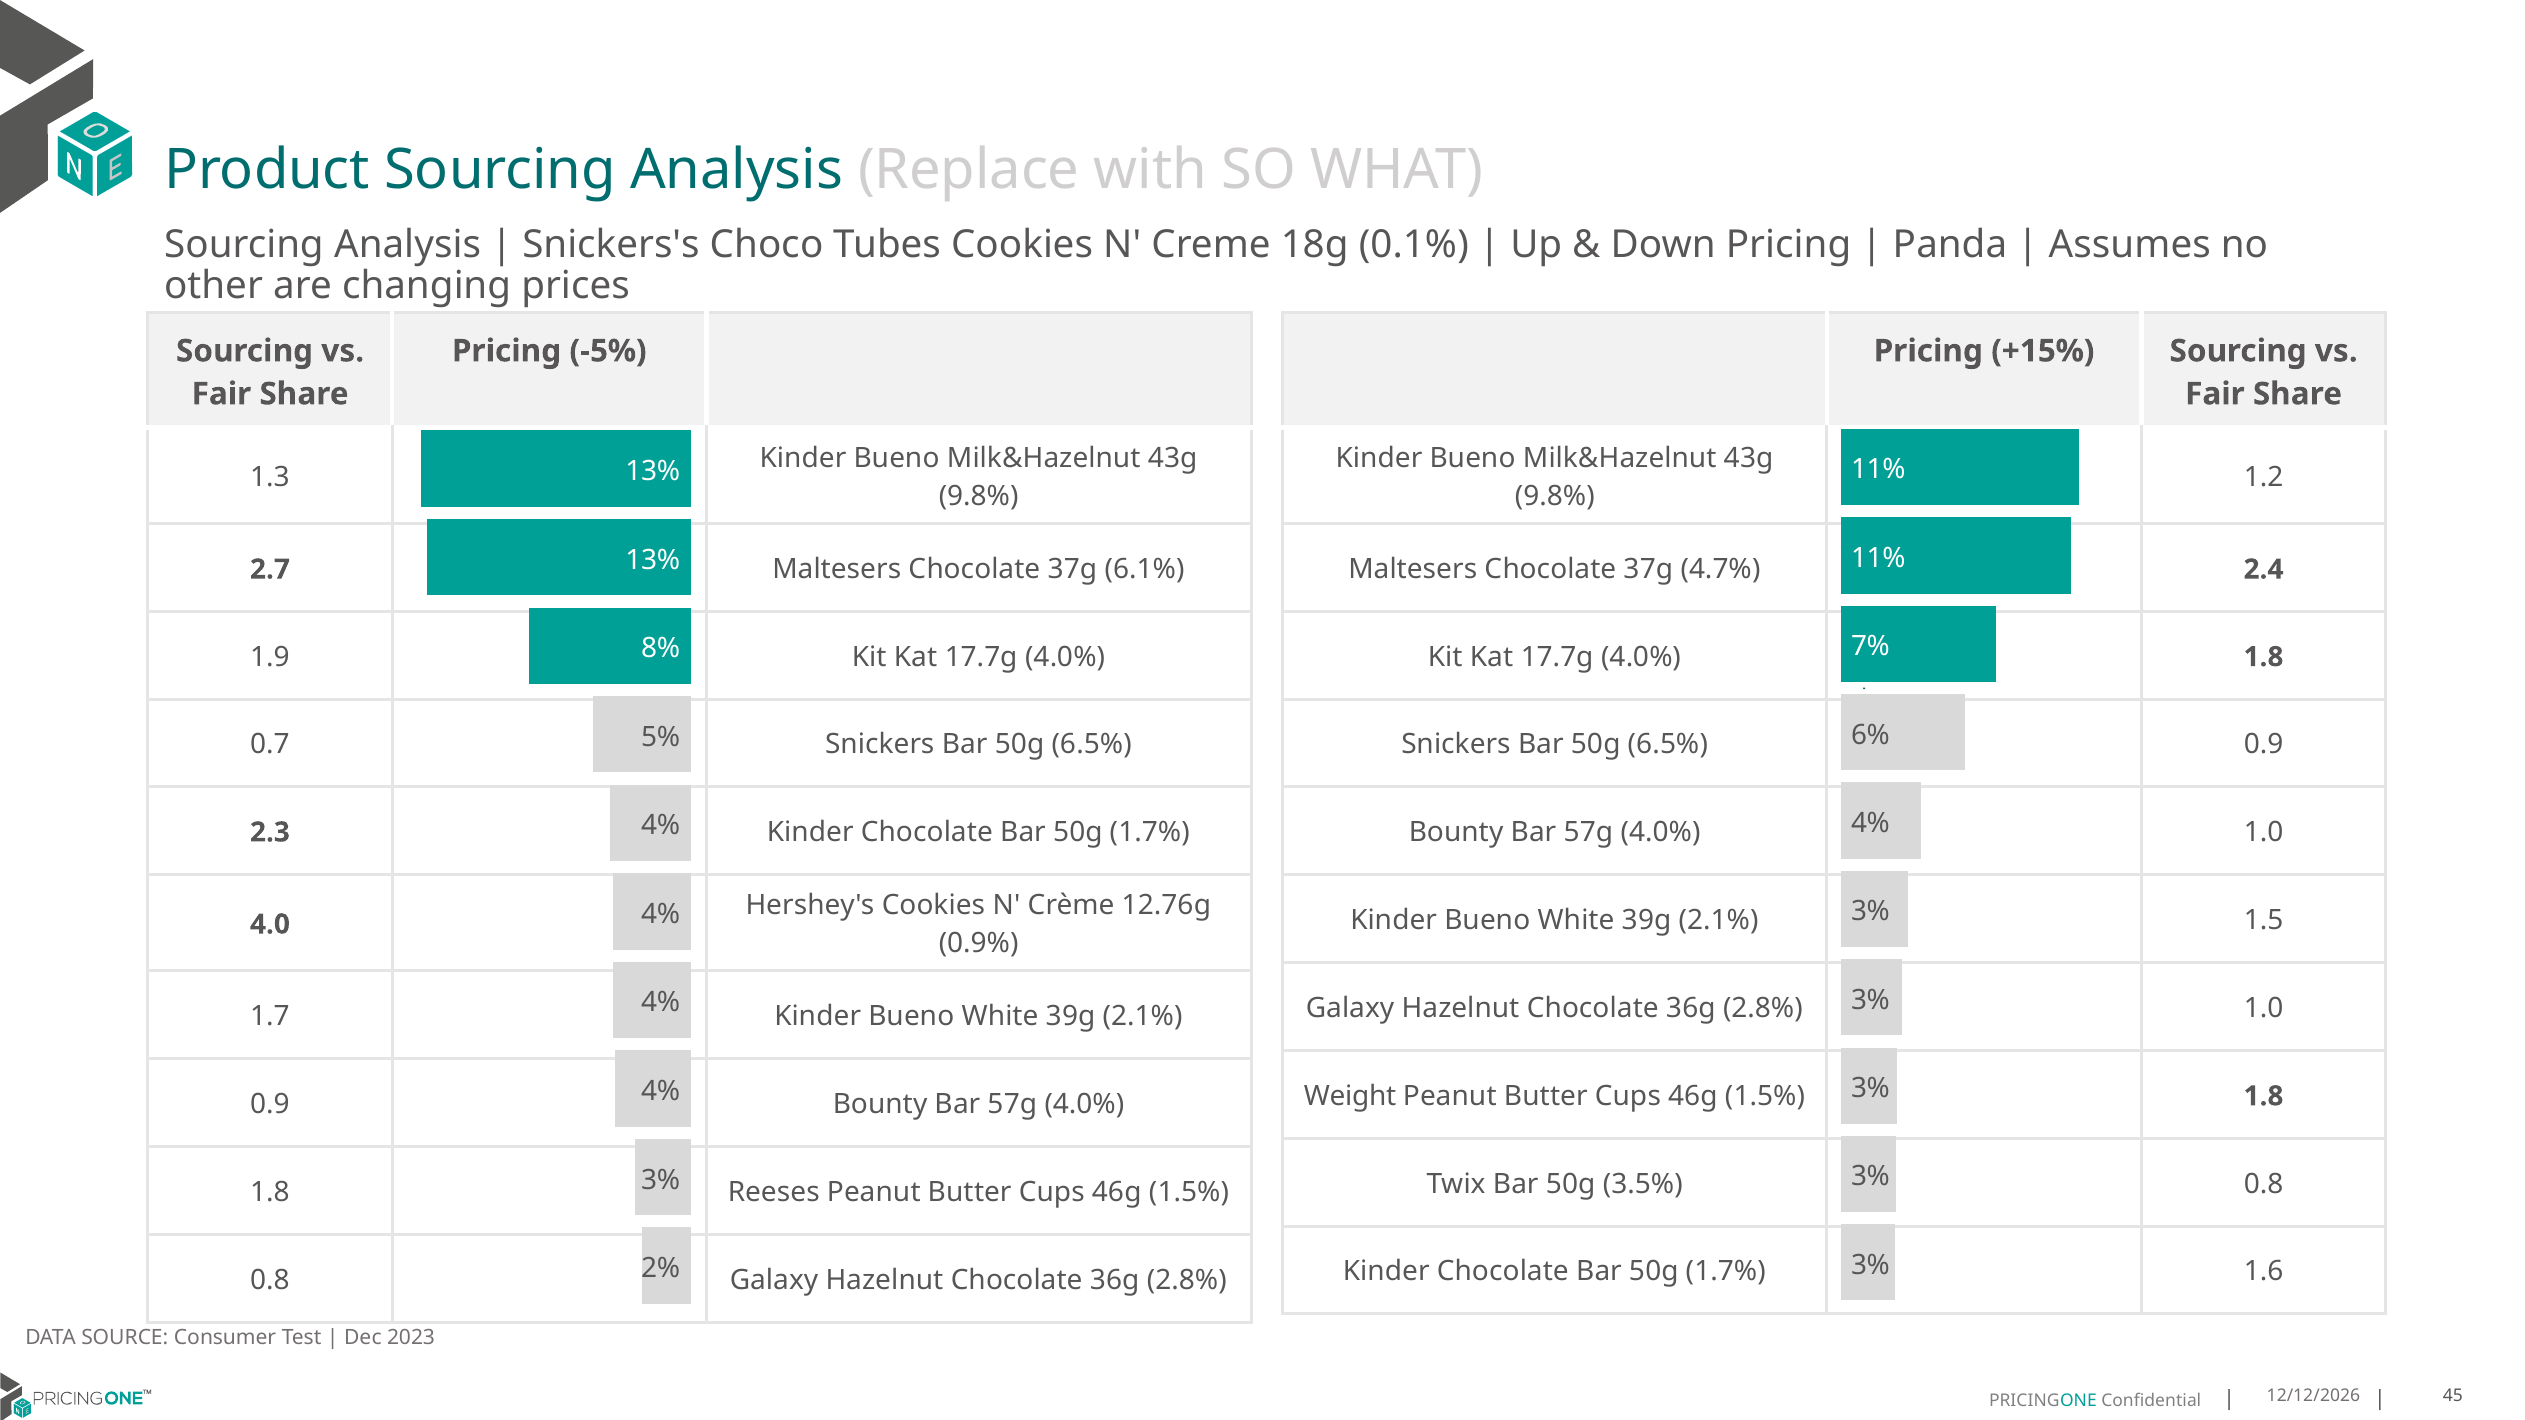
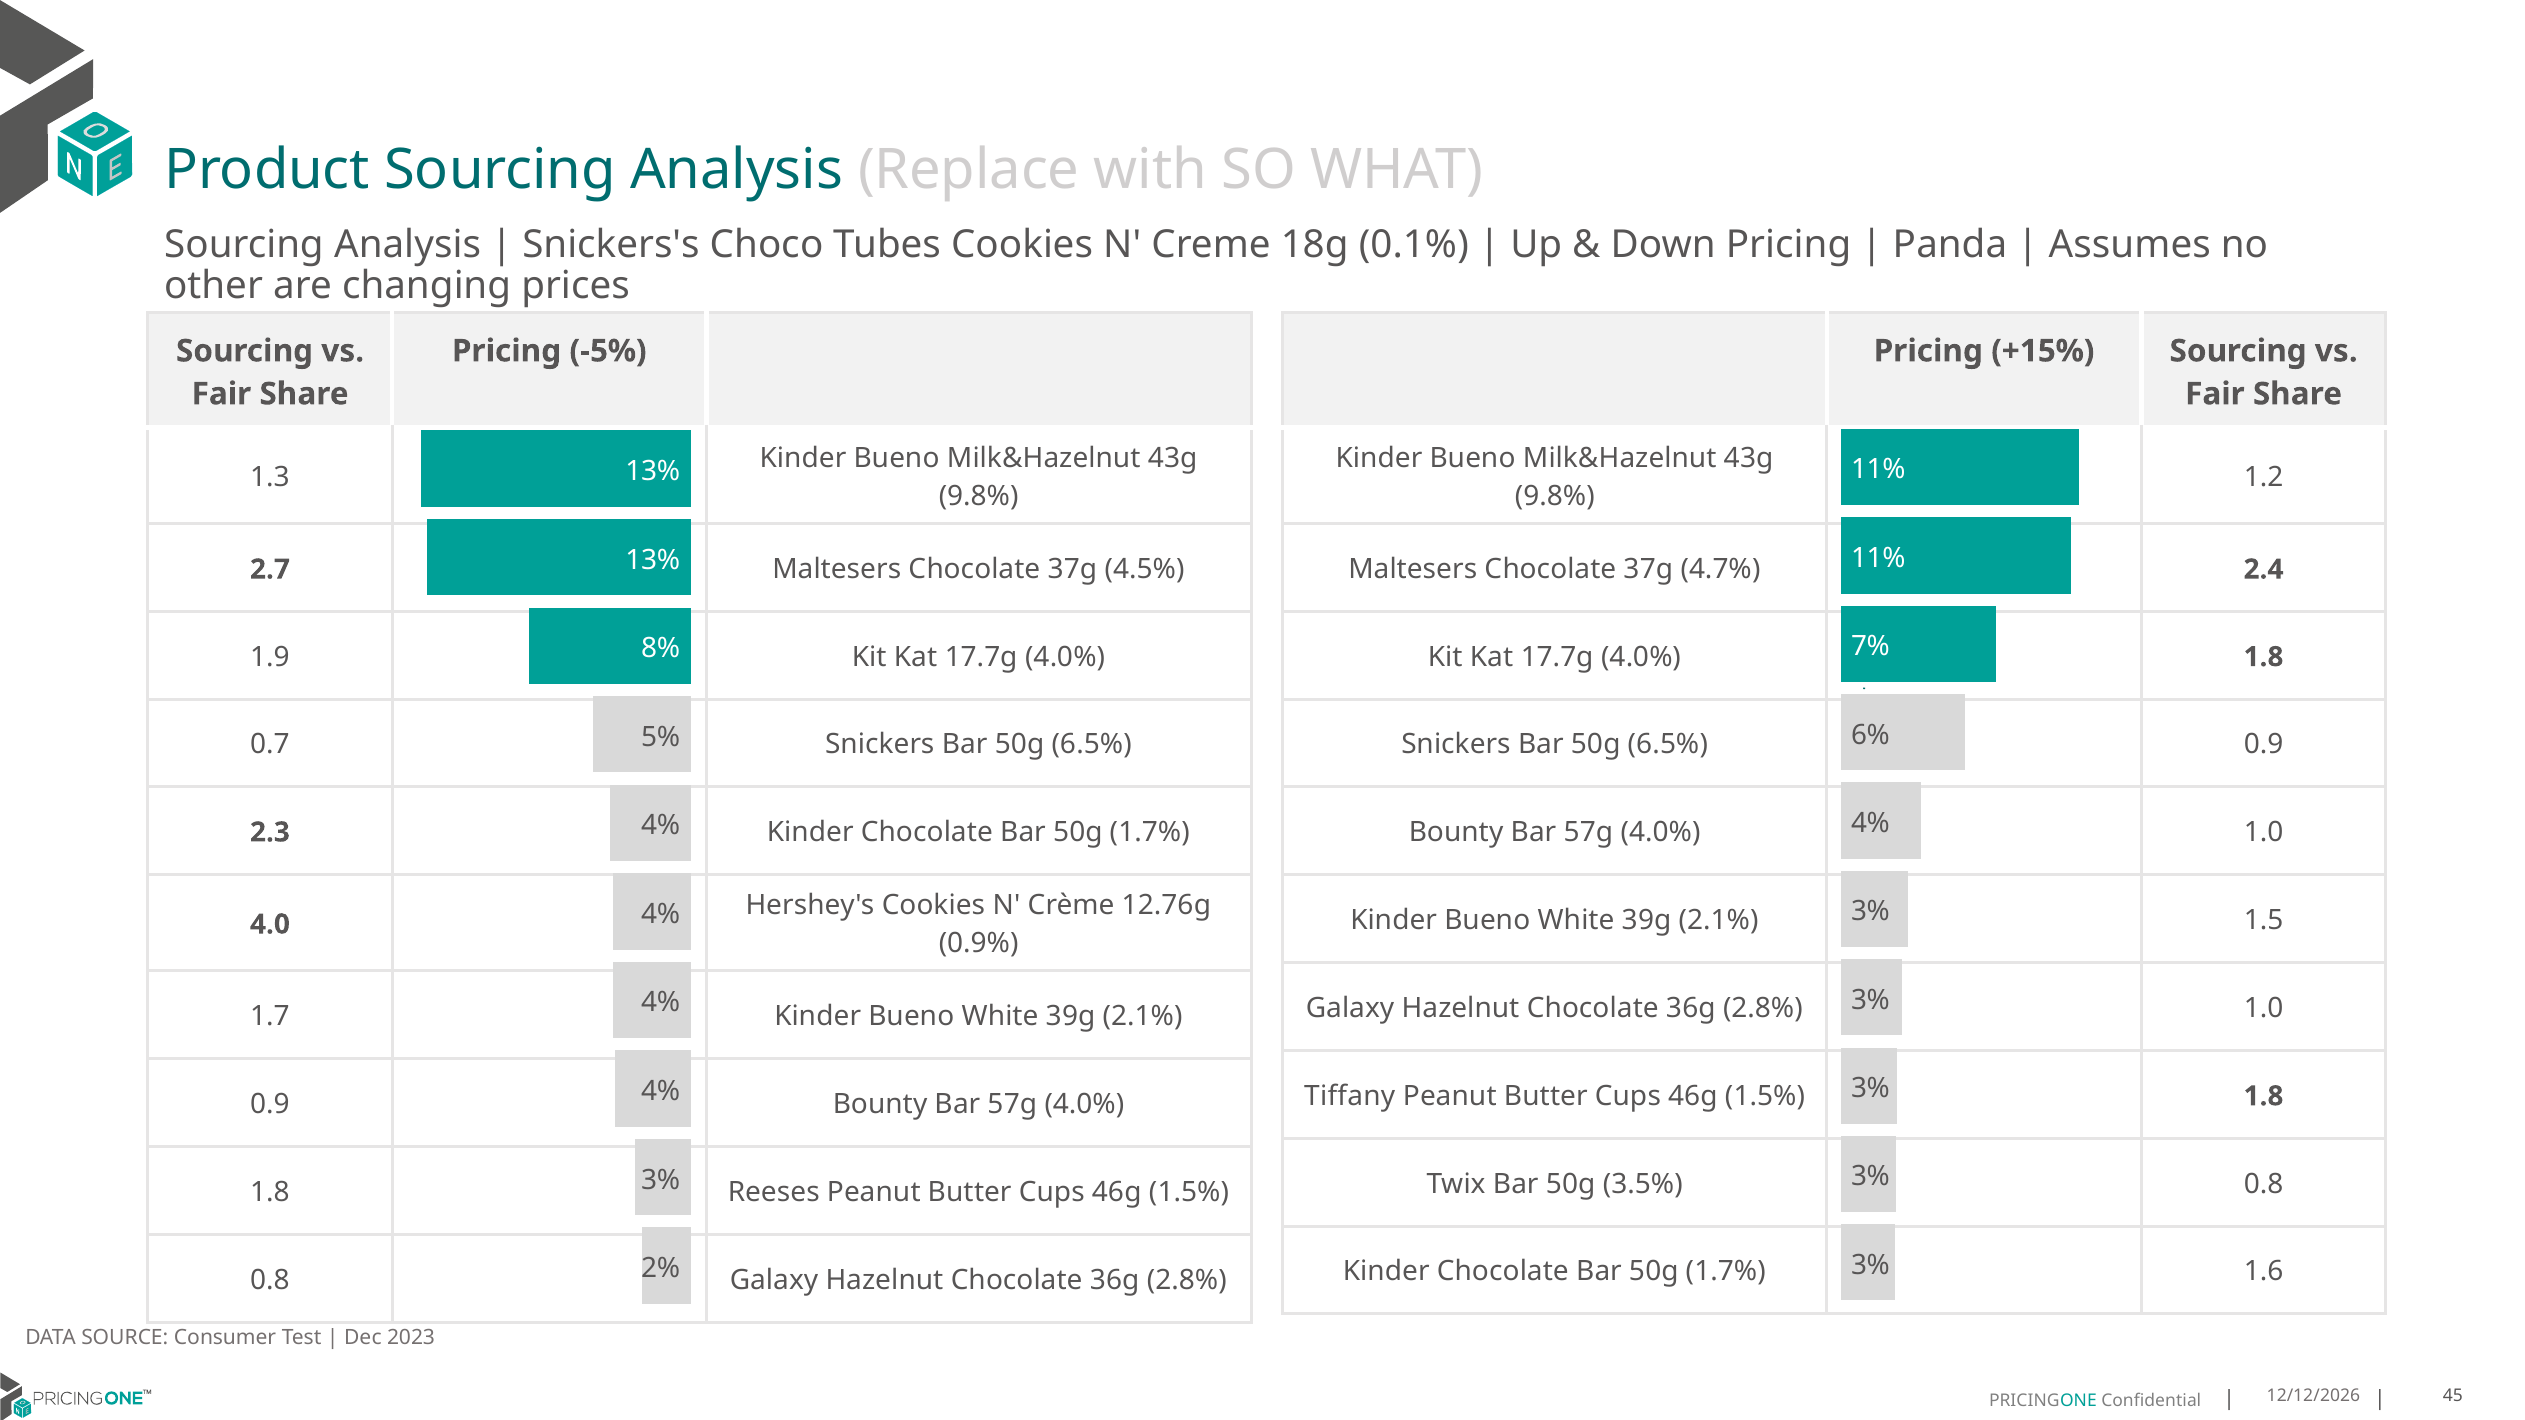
6.1%: 6.1% -> 4.5% (1145, 569)
Weight: Weight -> Tiffany (1350, 1096)
